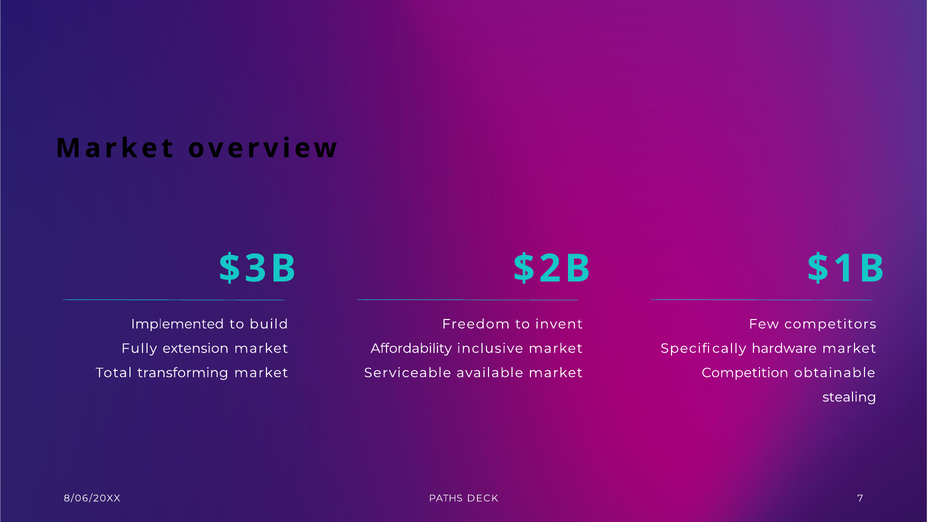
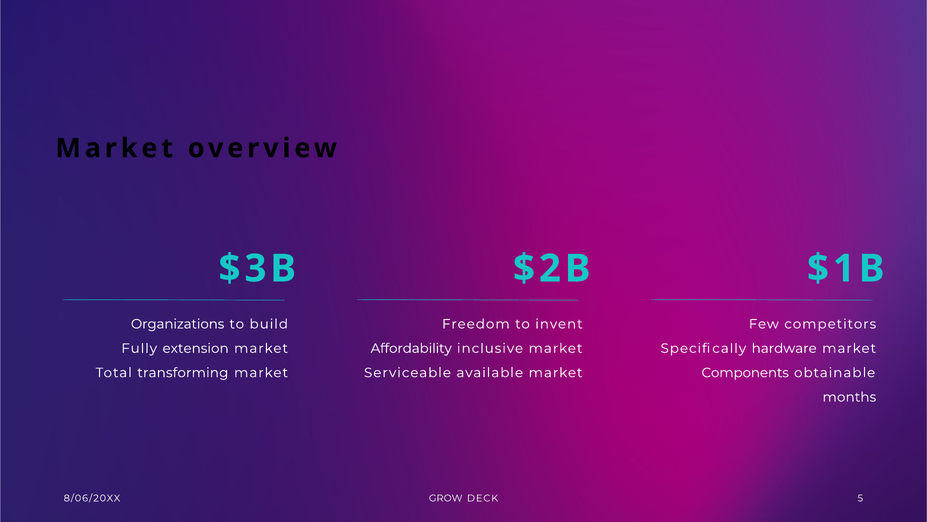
Implemented: Implemented -> Organizations (178, 324)
Competition: Competition -> Components (745, 372)
stealing: stealing -> months (849, 397)
PATHS: PATHS -> GROW (446, 498)
7: 7 -> 5 (860, 498)
